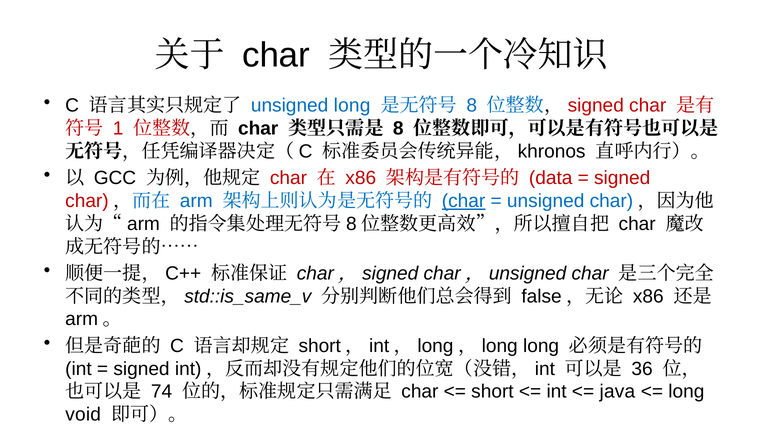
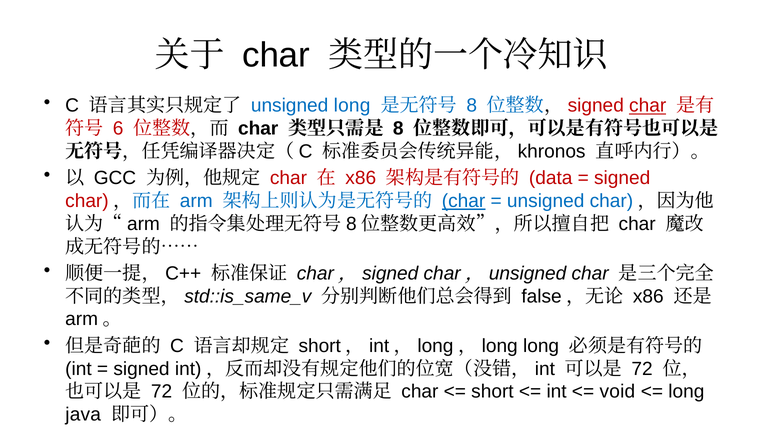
char underline: none -> present (648, 106)
1: 1 -> 6 (118, 129)
36: 36 -> 72 (642, 369)
74: 74 -> 72 (162, 392)
java: java -> void (617, 392)
void: void -> java (83, 415)
